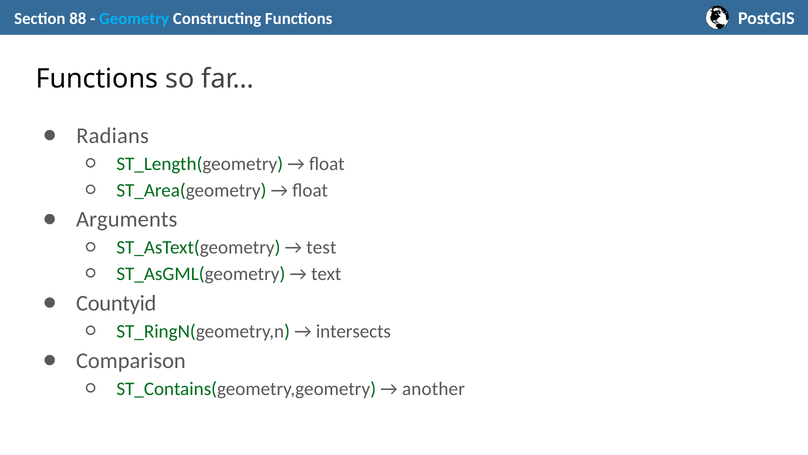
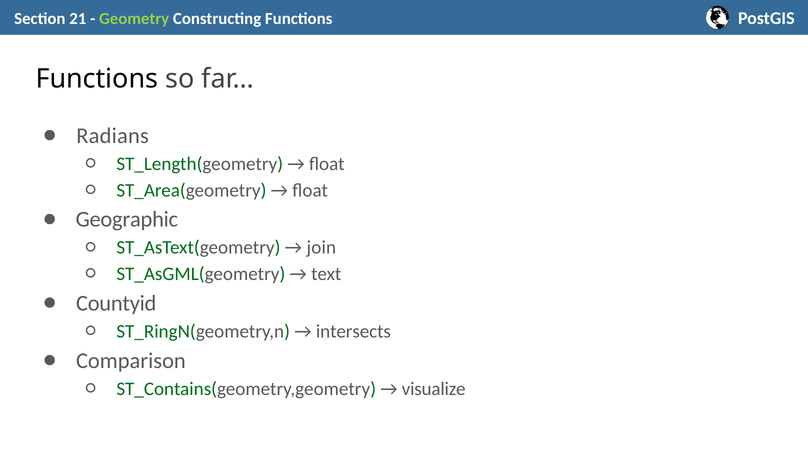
88: 88 -> 21 (78, 19)
Geometry colour: light blue -> light green (134, 19)
Arguments: Arguments -> Geographic (127, 219)
test: test -> join (321, 247)
another: another -> visualize (434, 388)
